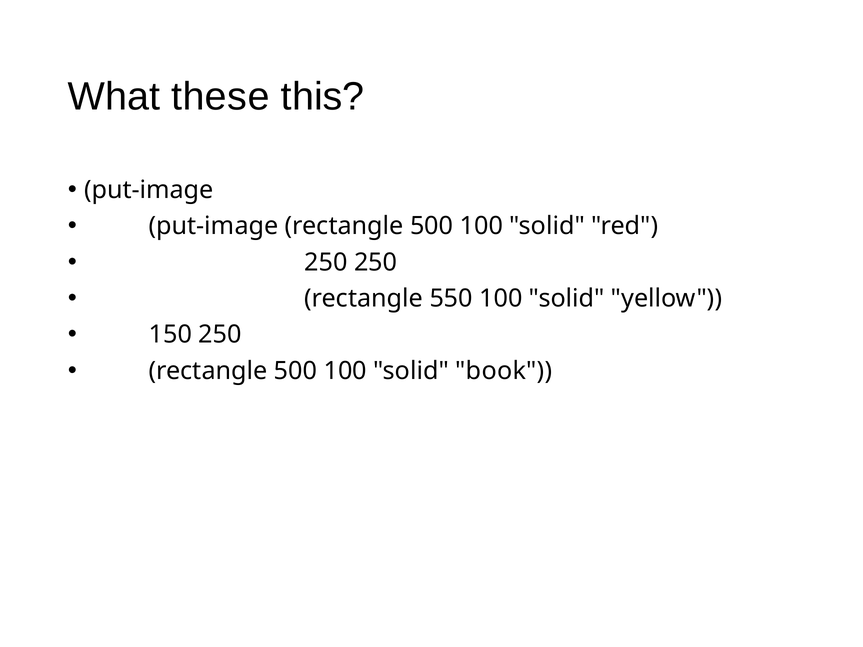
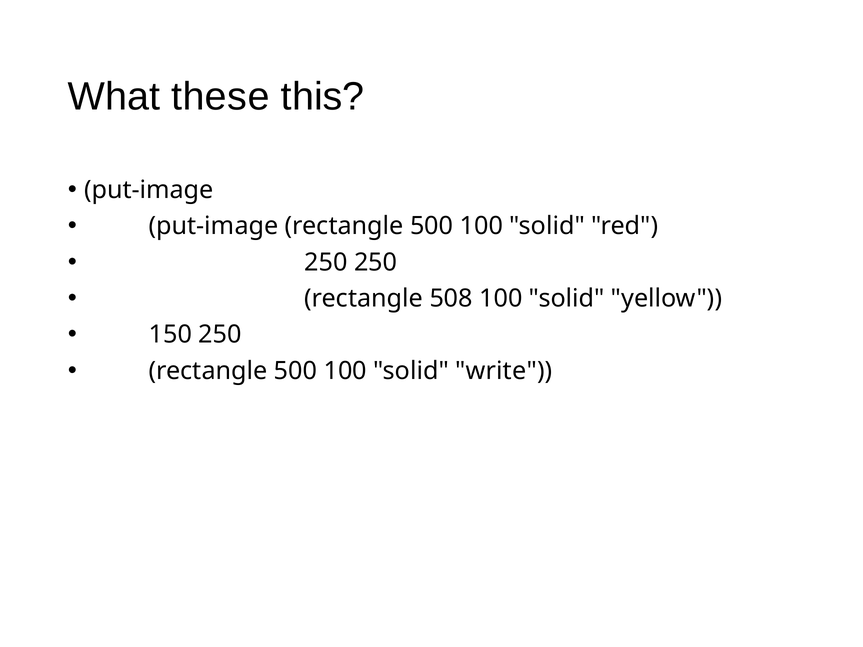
550: 550 -> 508 (451, 299)
book: book -> write (504, 371)
